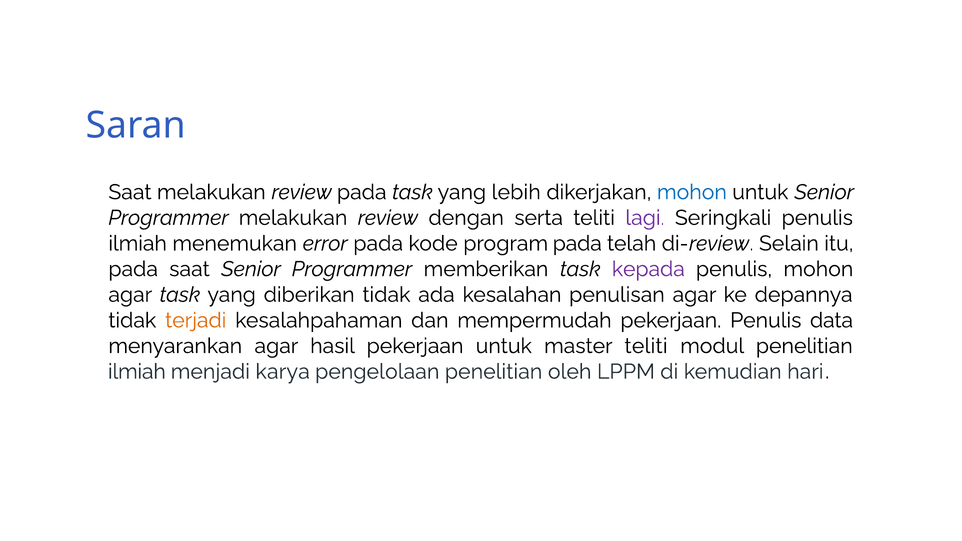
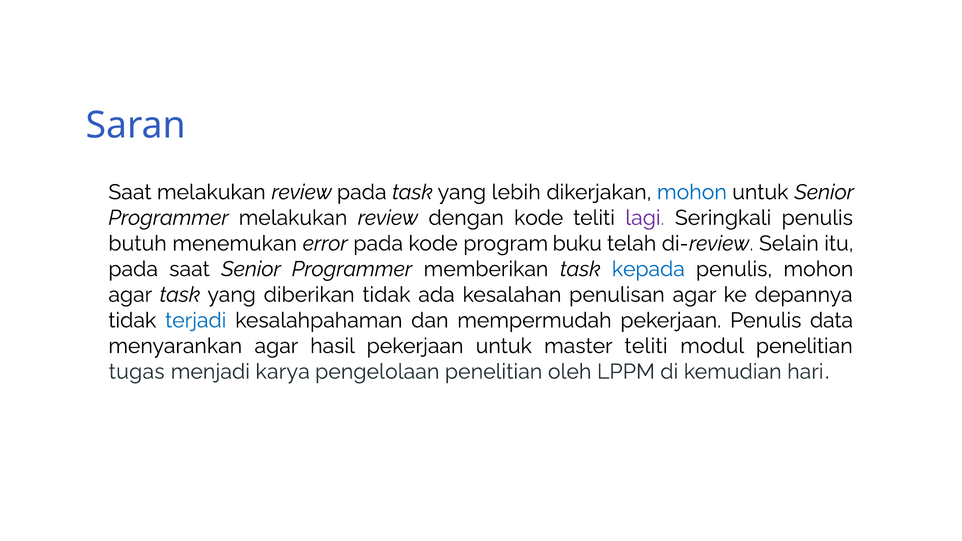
dengan serta: serta -> kode (539, 218)
ilmiah: ilmiah -> butuh (138, 244)
program pada: pada -> buku (577, 244)
kepada colour: purple -> blue (648, 269)
terjadi colour: orange -> blue (196, 320)
ilmiah: ilmiah -> tugas (137, 372)
